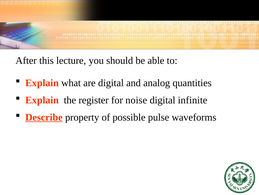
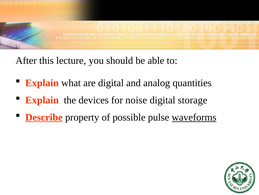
register: register -> devices (94, 100)
infinite: infinite -> storage (193, 100)
waveforms underline: none -> present (194, 117)
